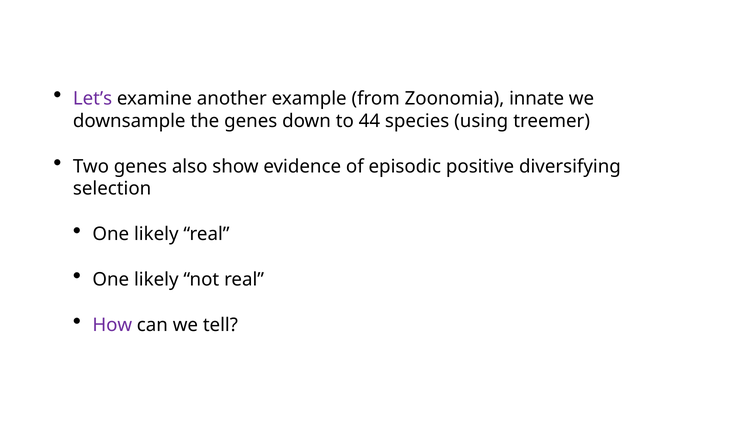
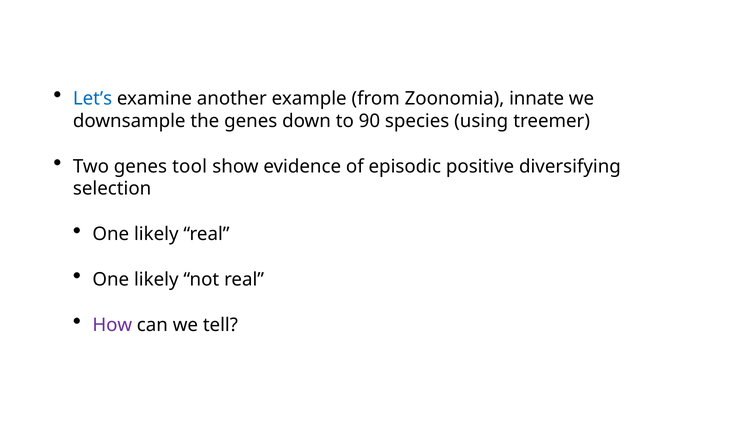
Let’s colour: purple -> blue (93, 99)
44: 44 -> 90 (369, 121)
also: also -> tool (190, 166)
